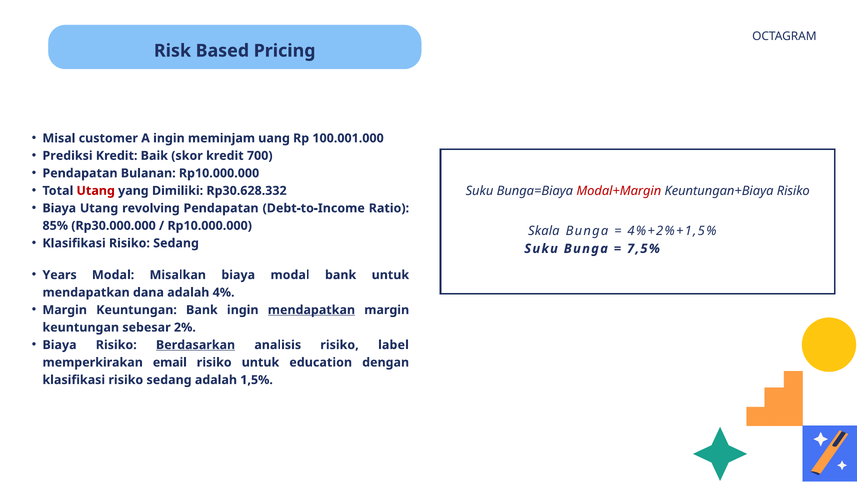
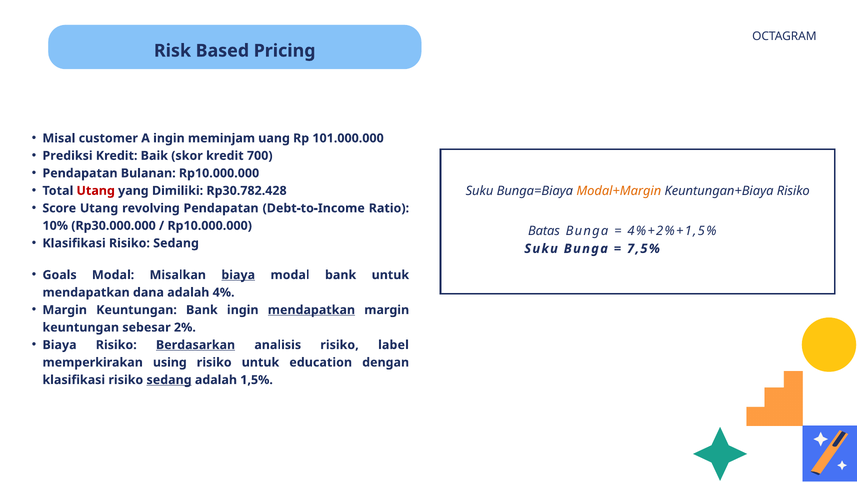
100.001.000: 100.001.000 -> 101.000.000 (348, 138)
Rp30.628.332: Rp30.628.332 -> Rp30.782.428 (247, 191)
Modal+Margin colour: red -> orange (619, 191)
Biaya: Biaya -> Score (59, 208)
85%: 85% -> 10% (55, 226)
Skala: Skala -> Batas (544, 231)
Years: Years -> Goals (60, 275)
biaya underline: none -> present (238, 275)
email: email -> using (170, 362)
sedang underline: none -> present (169, 380)
